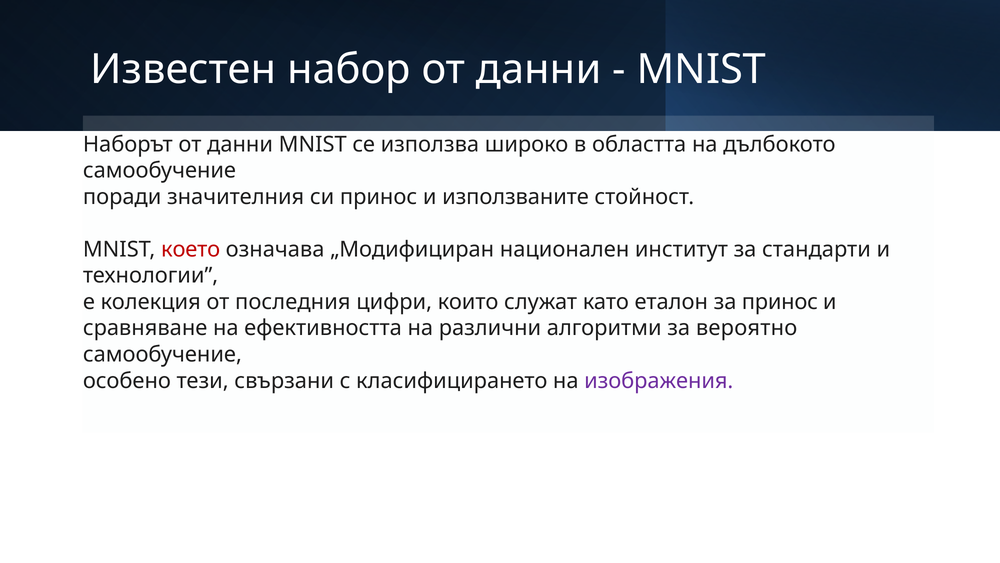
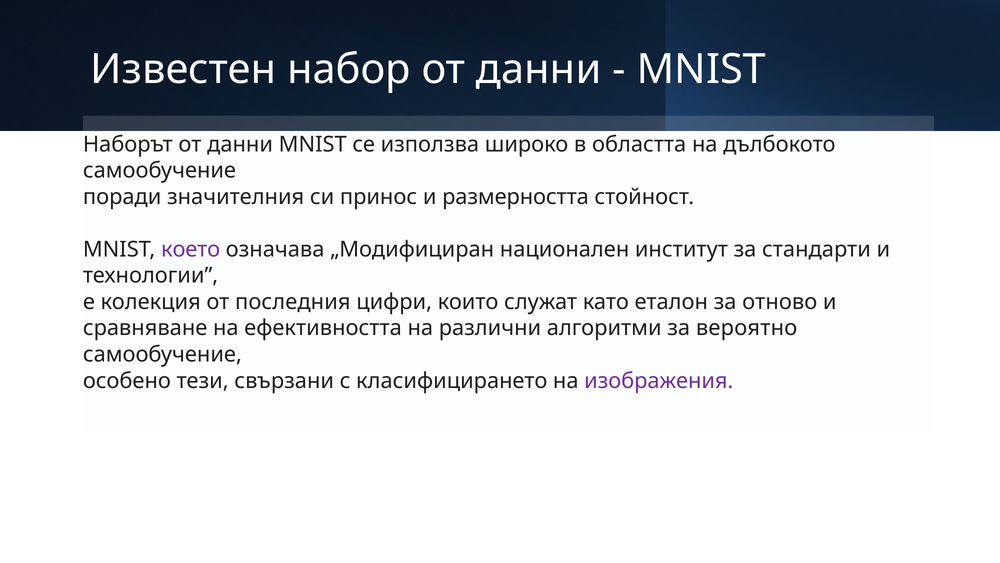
използваните: използваните -> размерността (516, 197)
което colour: red -> purple (191, 249)
за принос: принос -> отново (780, 302)
